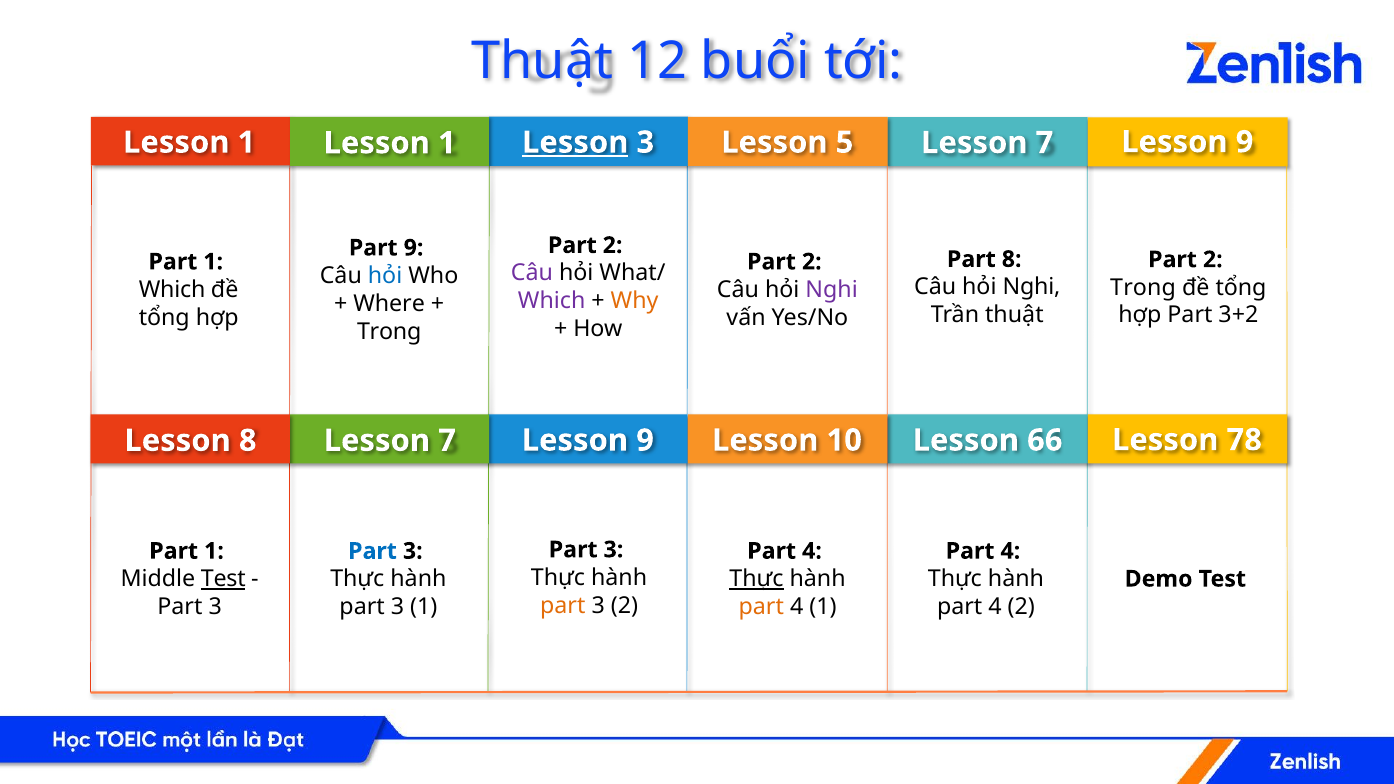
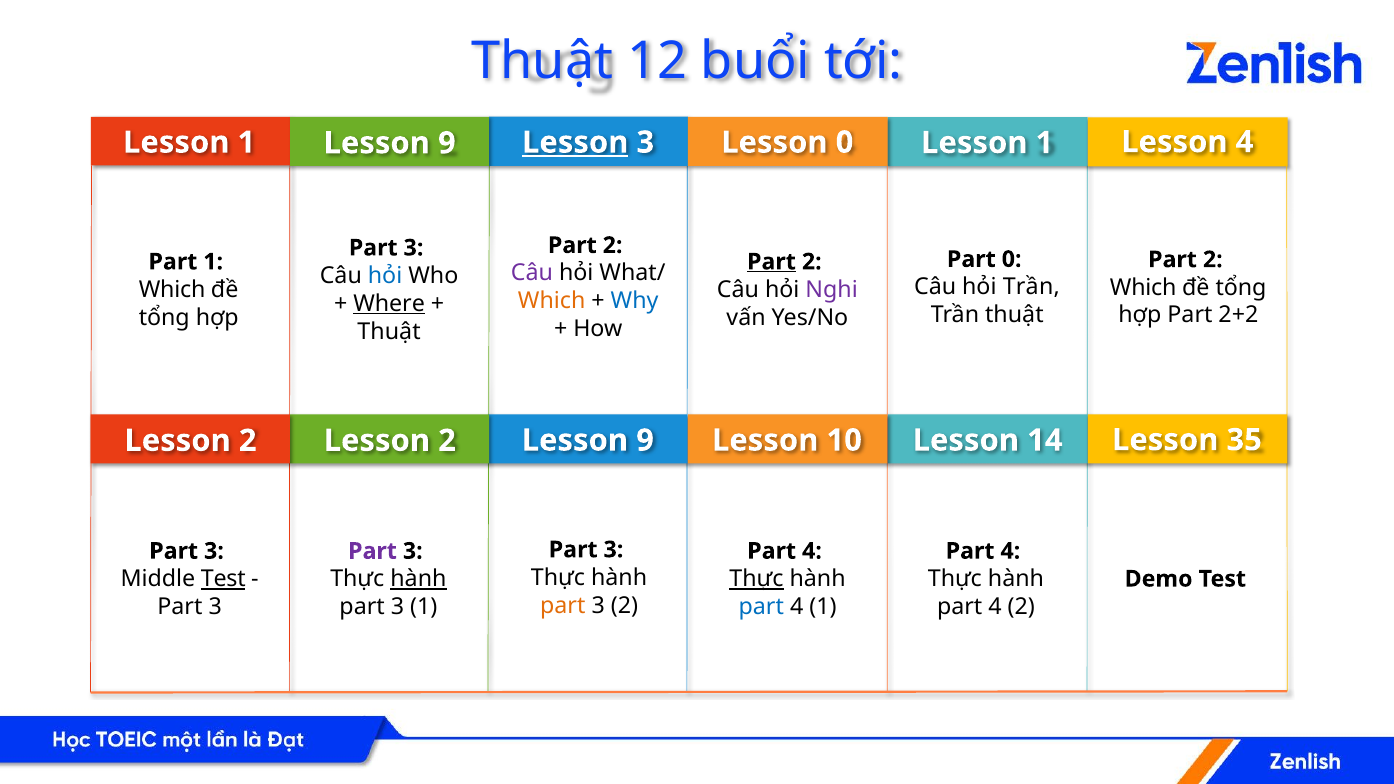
3 Lesson 5: 5 -> 0 (845, 142)
7: 7 -> 1 (1044, 143)
1: 1 -> 9 (447, 143)
9: 9 -> 4 (1245, 142)
9: 9 -> 3 (414, 248)
Part 8: 8 -> 0 (1012, 259)
Part underline: none -> present (771, 262)
Nghi: Nghi -> Trần (1031, 287)
Trong: Trong -> Which (1143, 287)
Which colour: purple -> orange (552, 301)
Why colour: orange -> blue (635, 301)
Where underline: none -> present (389, 304)
3+2: 3+2 -> 2+2 (1238, 315)
Trong: Trong -> Thuật (389, 332)
8: 8 -> 2 (248, 441)
7: 7 -> 2 (447, 441)
66: 66 -> 14 (1045, 440)
78: 78 -> 35 (1244, 440)
1: 1 -> 3 (214, 551)
Part colour: blue -> purple (372, 551)
hành underline: none -> present (418, 579)
part colour: orange -> blue (761, 607)
